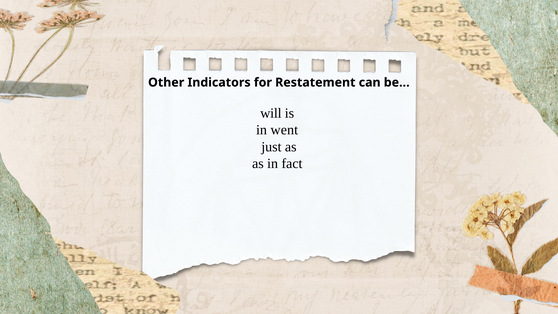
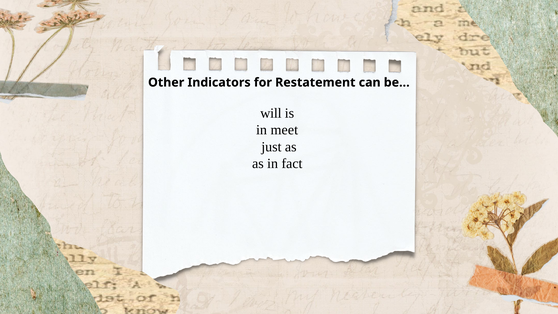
went: went -> meet (284, 130)
